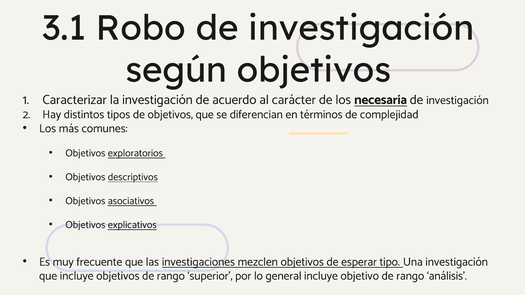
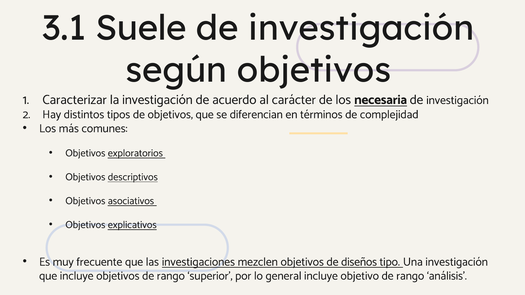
Robo: Robo -> Suele (141, 28)
esperar: esperar -> diseños (359, 262)
